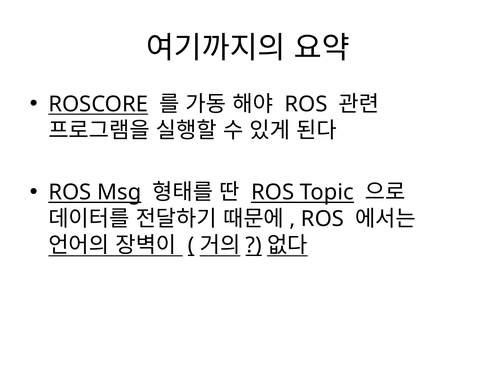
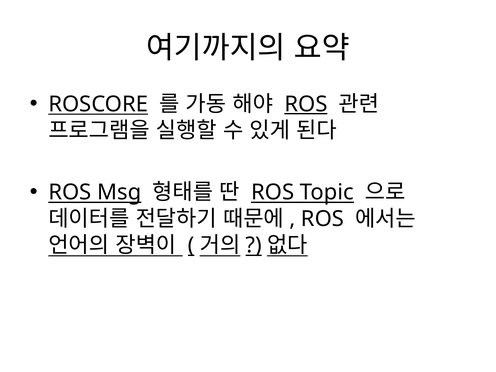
ROS underline: none -> present (306, 104)
